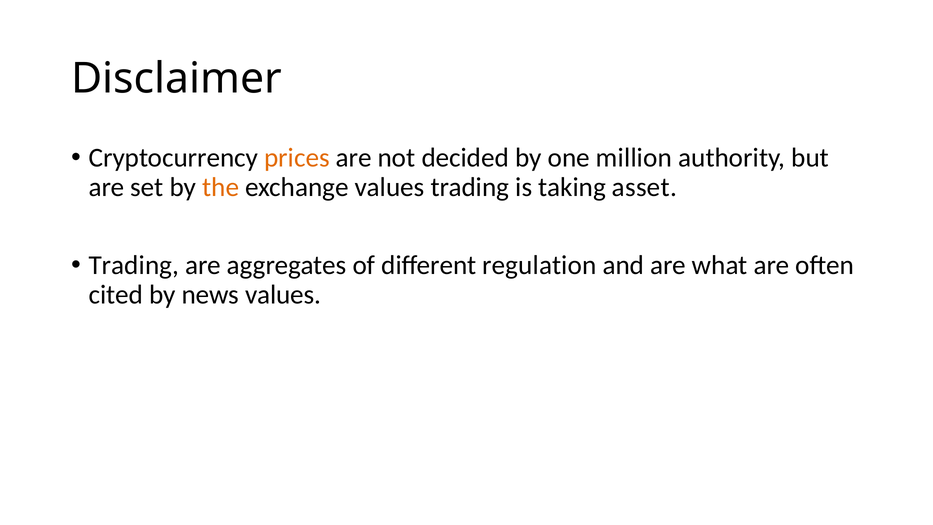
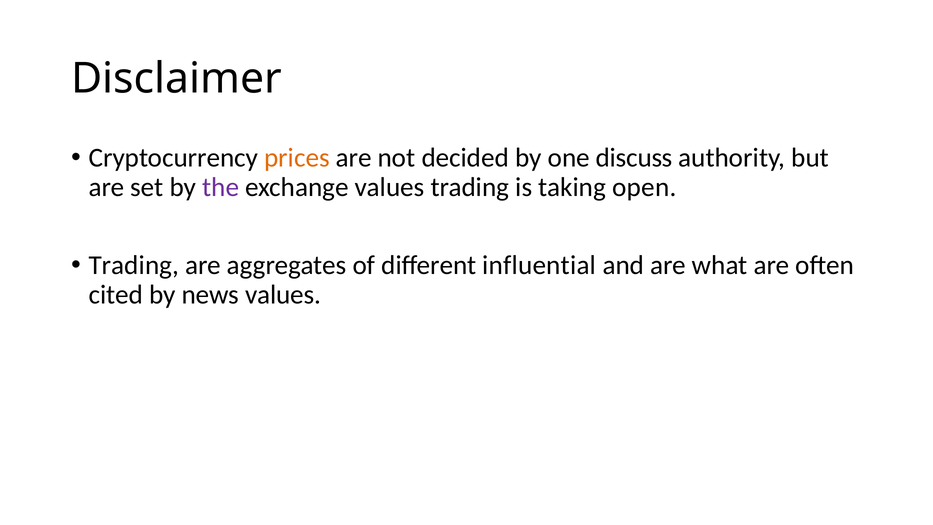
million: million -> discuss (634, 158)
the colour: orange -> purple (221, 187)
asset: asset -> open (644, 187)
regulation: regulation -> influential (539, 265)
